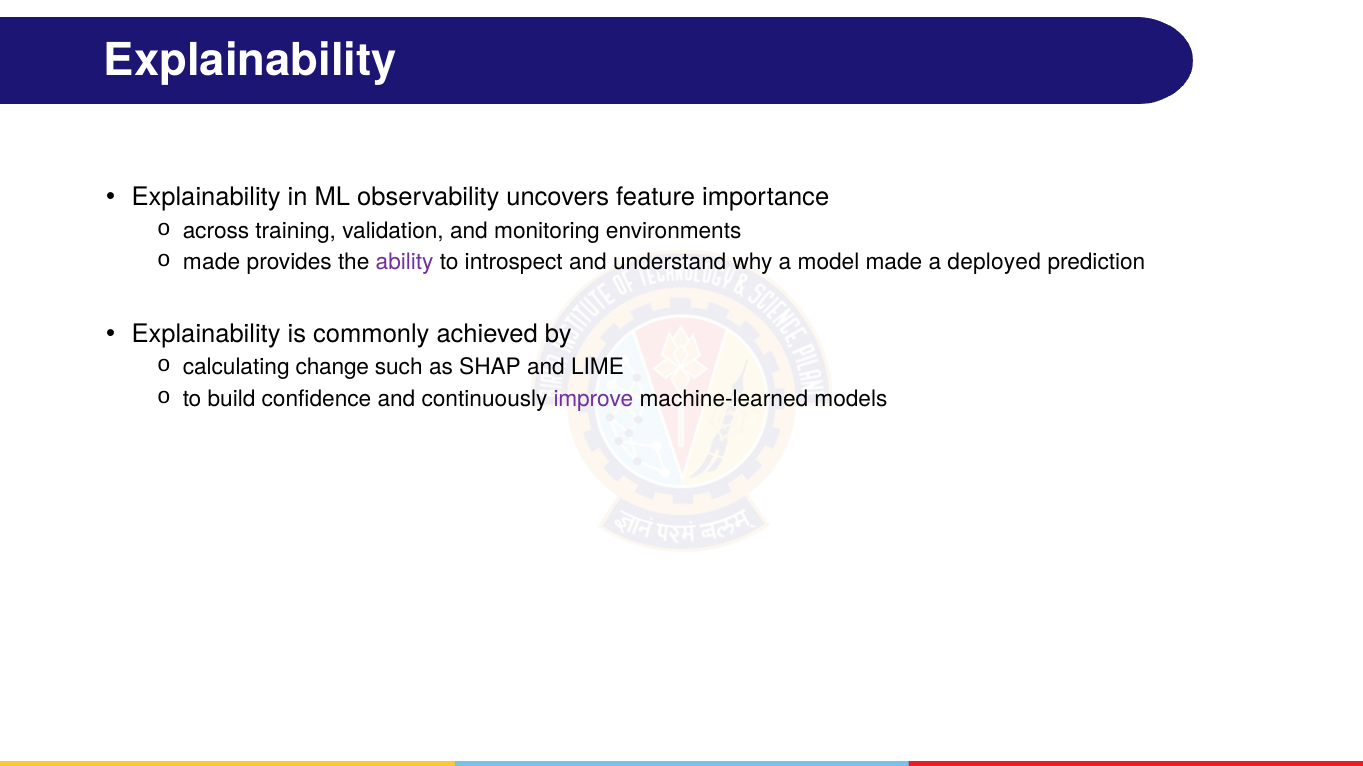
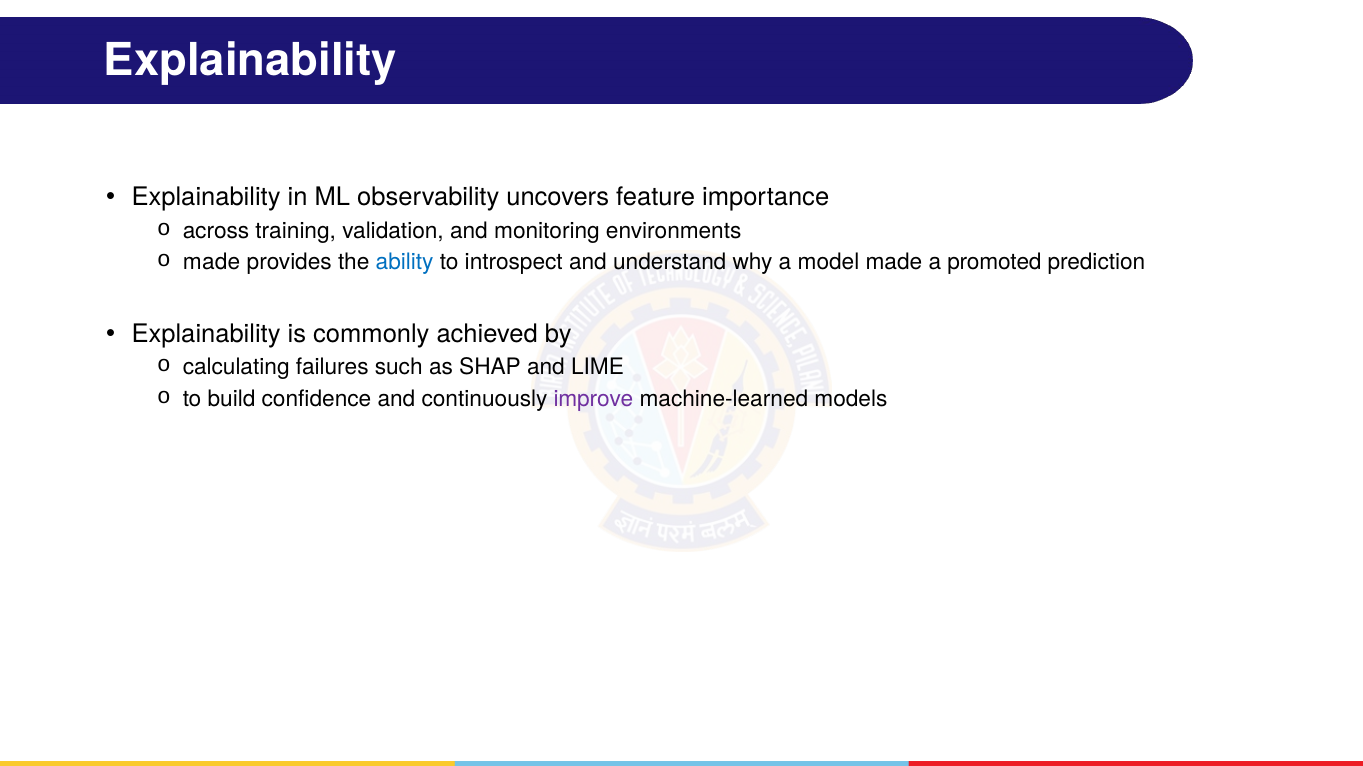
ability colour: purple -> blue (405, 262)
deployed: deployed -> promoted (994, 262)
change: change -> failures (332, 367)
